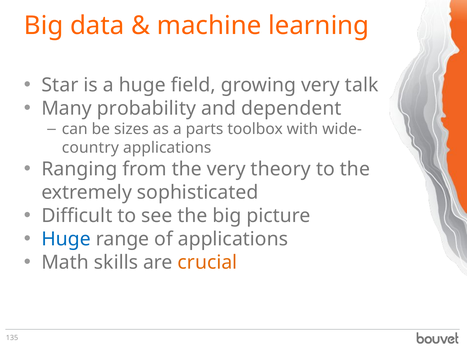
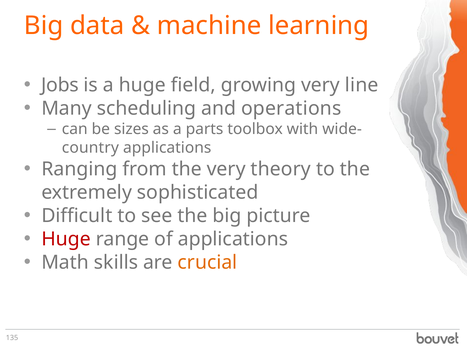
Star: Star -> Jobs (60, 85)
talk: talk -> line (362, 85)
probability: probability -> scheduling (147, 109)
dependent: dependent -> operations (291, 109)
Huge colour: blue -> red (66, 239)
